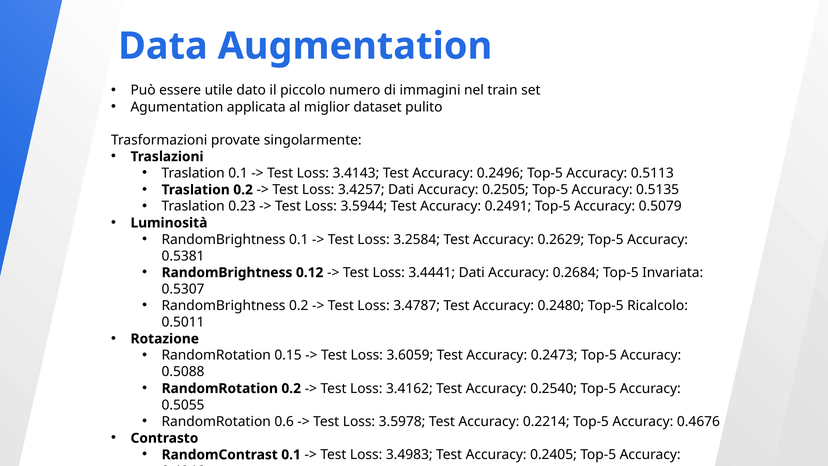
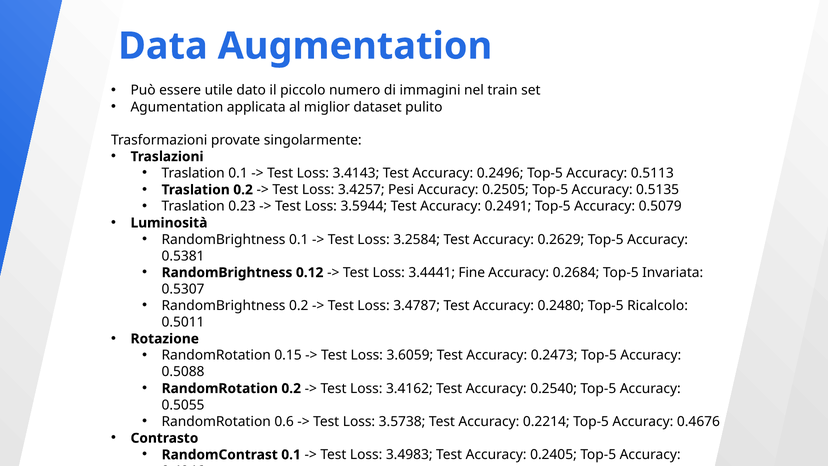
3.4257 Dati: Dati -> Pesi (401, 190)
3.4441 Dati: Dati -> Fine (472, 272)
3.5978: 3.5978 -> 3.5738 (402, 421)
